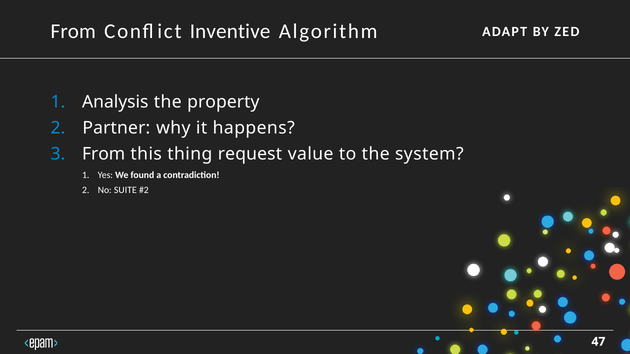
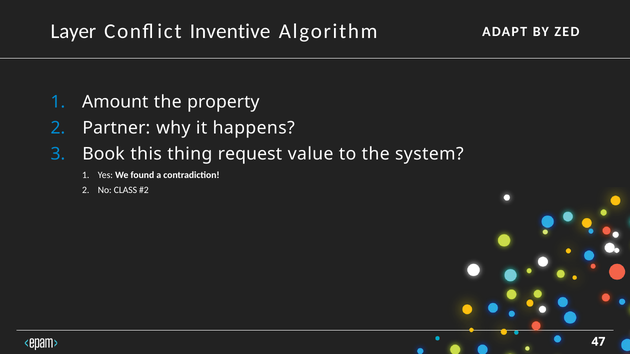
From: From -> Layer (73, 31)
Analysis: Analysis -> Amount (115, 102)
From: From -> Book (103, 154)
SUITE: SUITE -> CLASS (125, 190)
